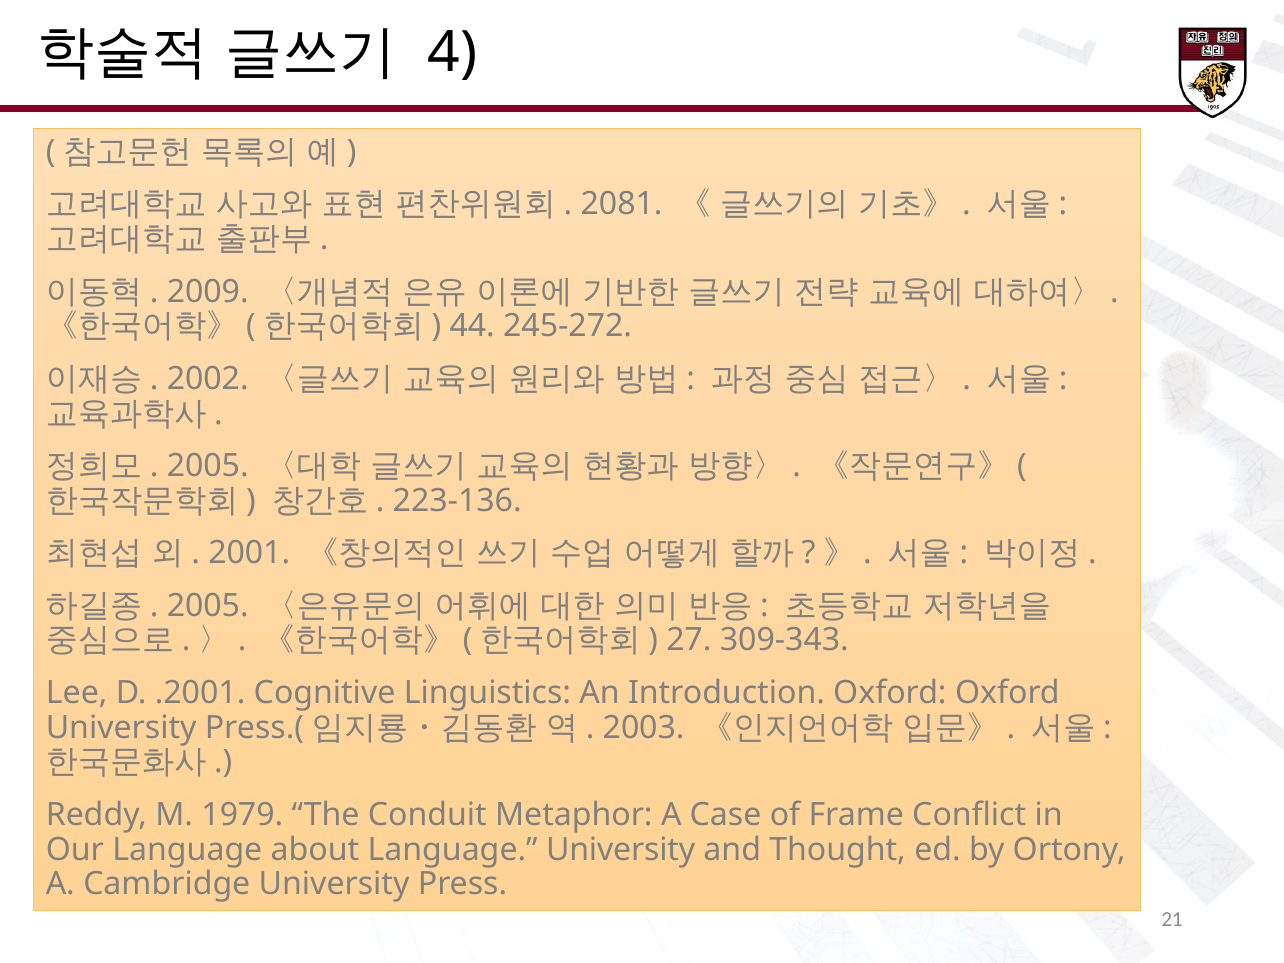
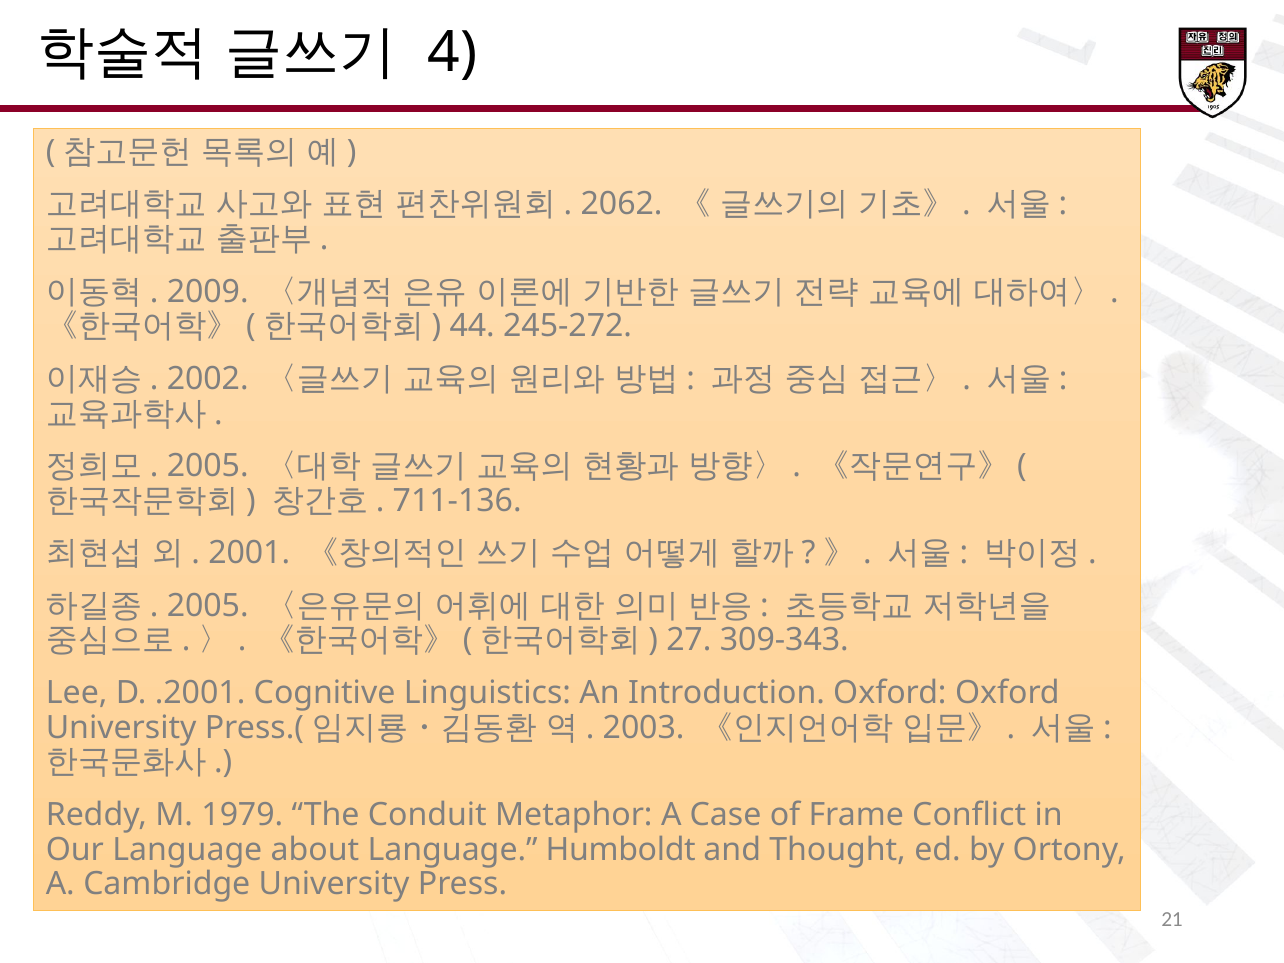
2081: 2081 -> 2062 (622, 204)
223-136: 223-136 -> 711-136 (457, 501)
Language University: University -> Humboldt (621, 849)
